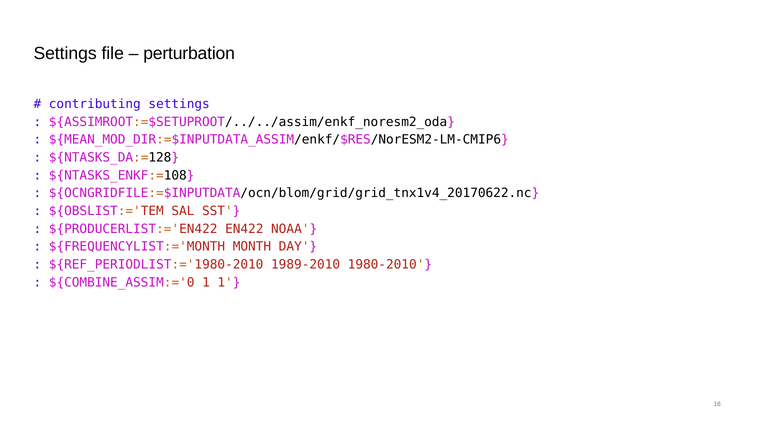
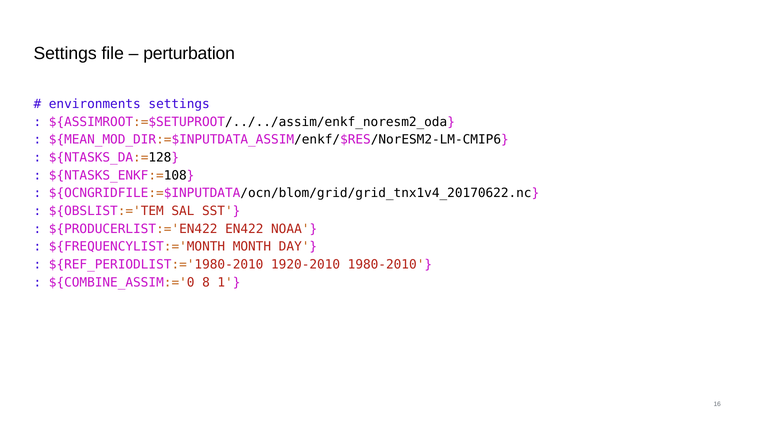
contributing: contributing -> environments (95, 104)
1989-2010: 1989-2010 -> 1920-2010 (306, 265)
${COMBINE_ASSIM:='0 1: 1 -> 8 (206, 282)
